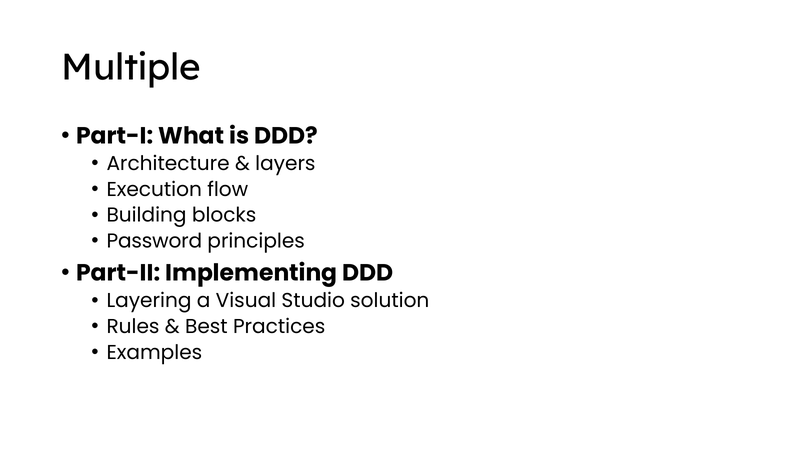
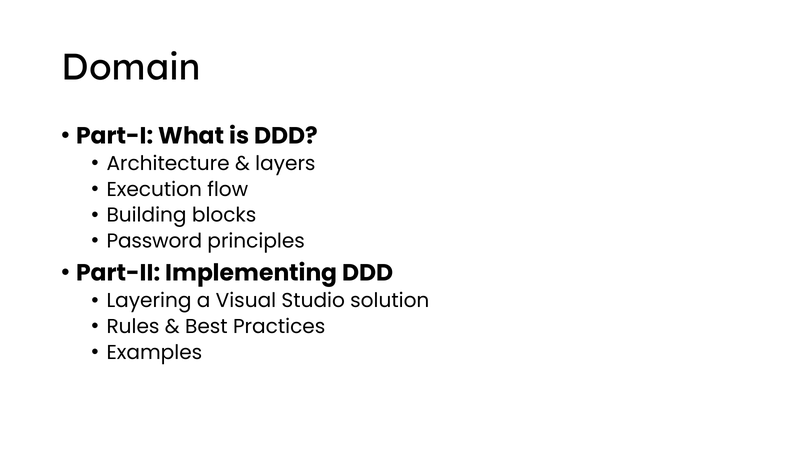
Multiple: Multiple -> Domain (131, 68)
